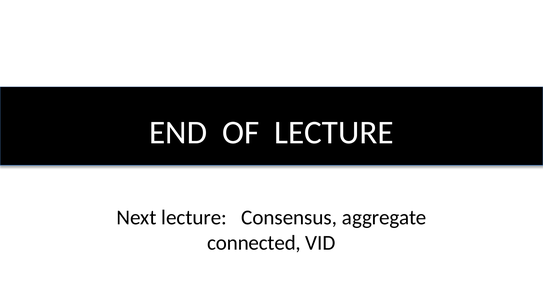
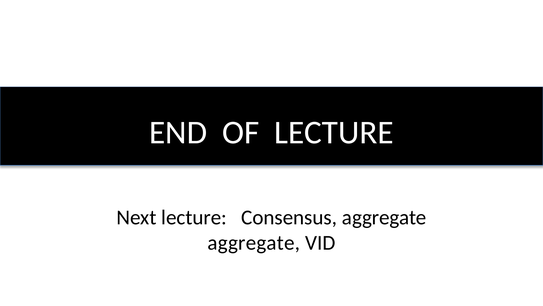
connected: connected -> aggregate (254, 242)
